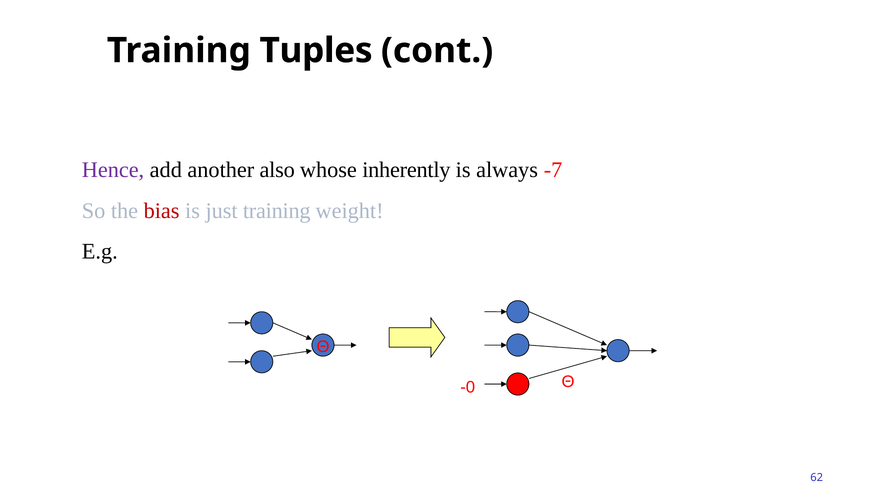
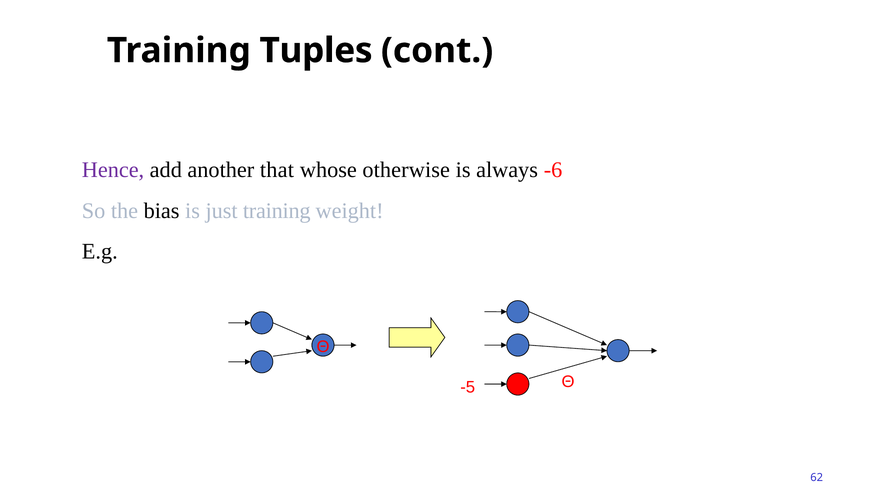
also: also -> that (277, 170)
inherently: inherently -> otherwise (406, 170)
-7: -7 -> -6 (553, 170)
bias colour: red -> black (162, 211)
-0: -0 -> -5 (468, 388)
